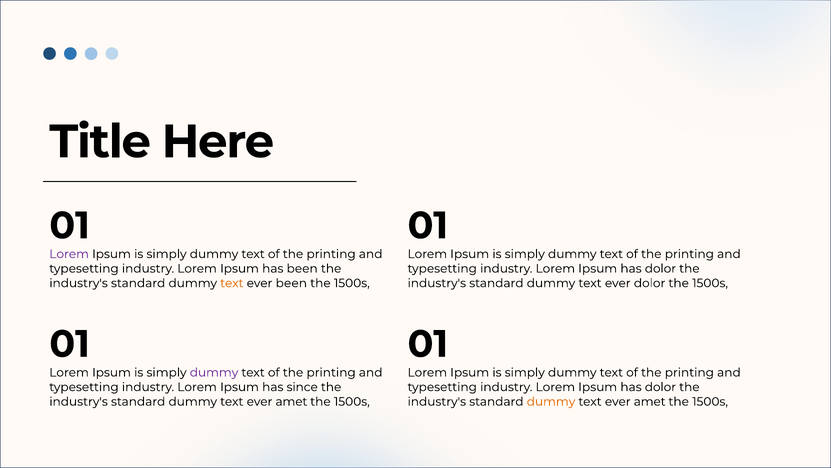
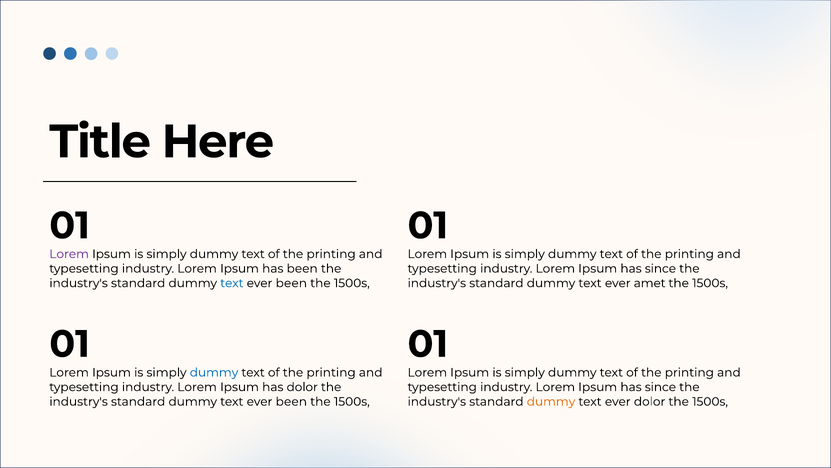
dolor: dolor -> since (660, 268)
text colour: orange -> blue (232, 283)
ever dolor: dolor -> amet (650, 283)
dummy colour: purple -> blue (214, 372)
has since: since -> dolor (302, 387)
dolor: dolor -> since (660, 387)
amet: amet -> been (291, 401)
amet: amet -> dolor (650, 401)
